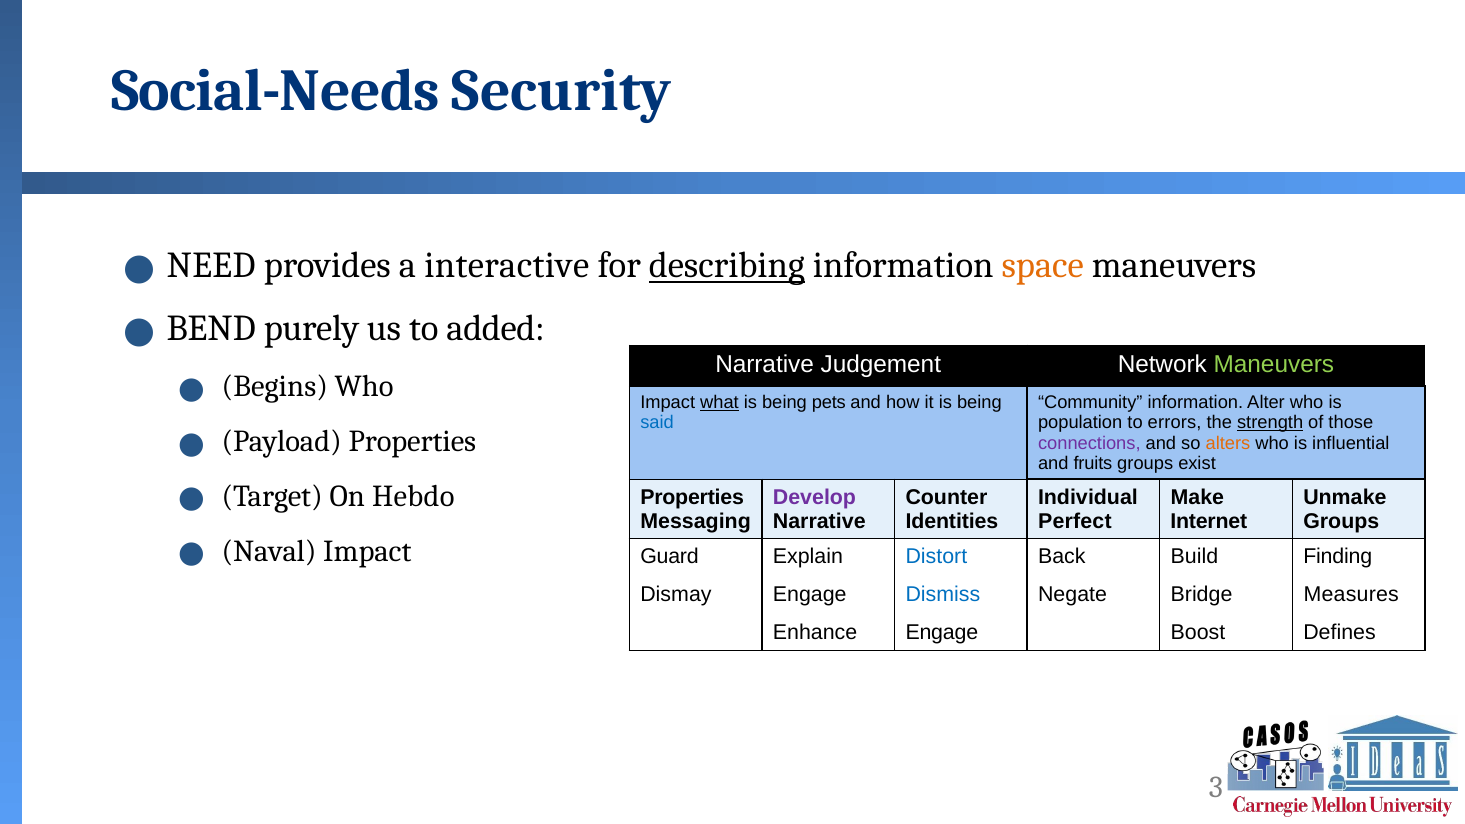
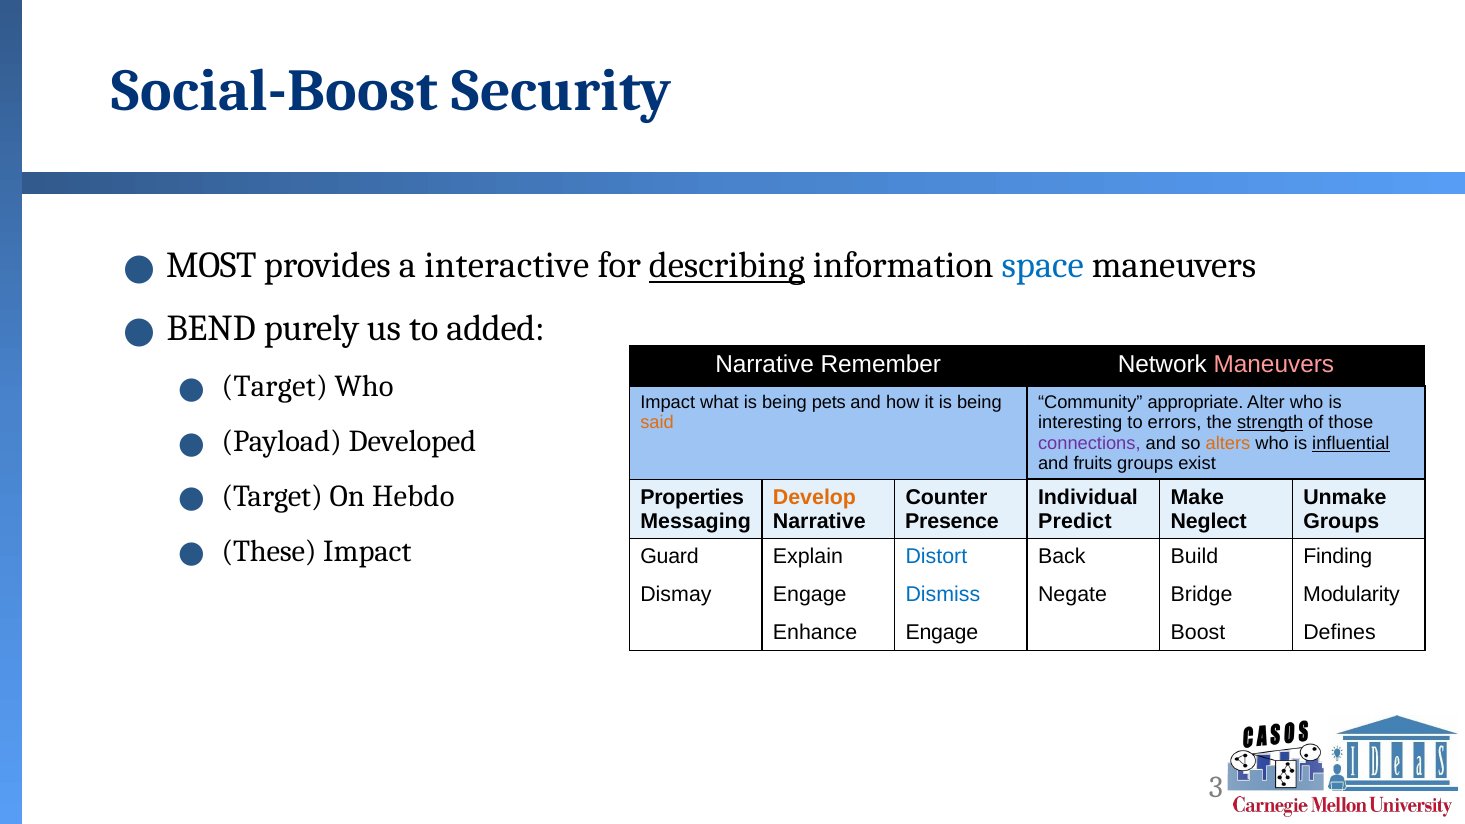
Social-Needs: Social-Needs -> Social-Boost (275, 91)
NEED: NEED -> MOST (211, 266)
space colour: orange -> blue (1043, 266)
Judgement: Judgement -> Remember (881, 364)
Maneuvers colour: light green -> pink (1274, 364)
Begins: Begins -> Target (275, 386)
what underline: present -> none (719, 402)
Community information: information -> appropriate (1195, 402)
said colour: blue -> orange (657, 423)
population: population -> interesting (1080, 423)
Payload Properties: Properties -> Developed (412, 441)
influential underline: none -> present (1351, 443)
Develop colour: purple -> orange (814, 497)
Identities: Identities -> Presence (952, 521)
Perfect: Perfect -> Predict (1075, 521)
Internet: Internet -> Neglect (1209, 521)
Naval: Naval -> These (269, 551)
Measures: Measures -> Modularity (1351, 594)
